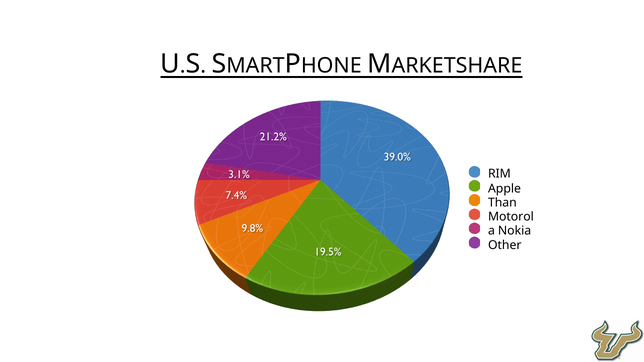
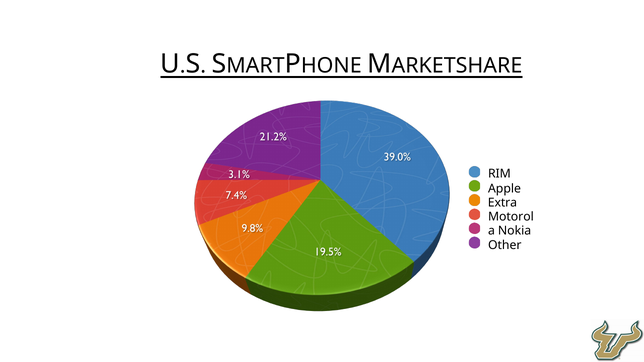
Than: Than -> Extra (502, 203)
